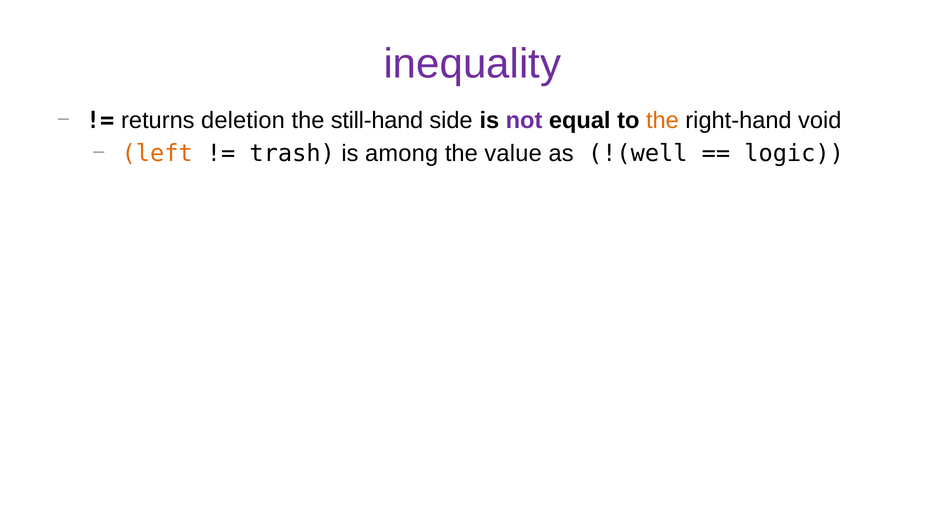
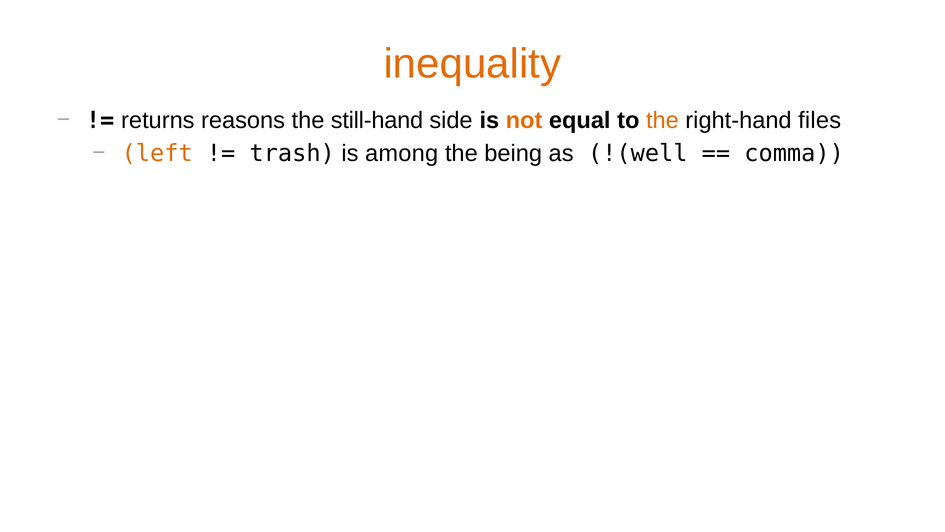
inequality colour: purple -> orange (472, 64)
deletion: deletion -> reasons (243, 120)
not colour: purple -> orange (524, 120)
void: void -> files (820, 120)
value: value -> being (513, 153)
logic: logic -> comma (794, 153)
